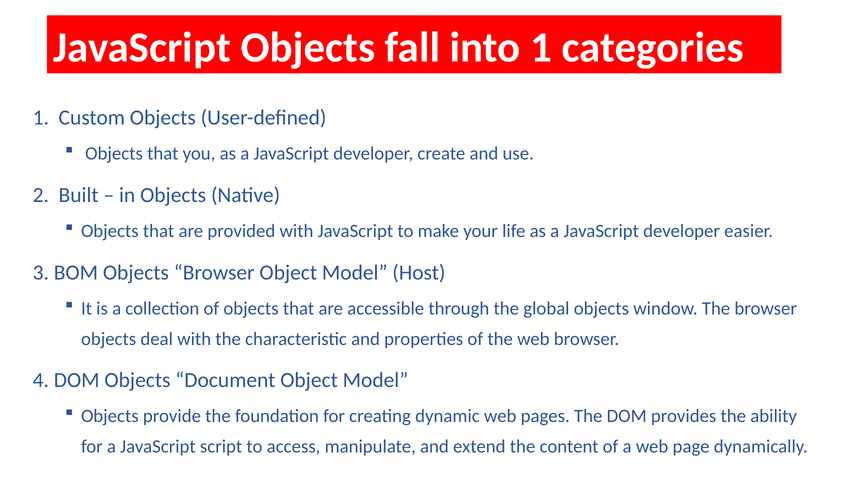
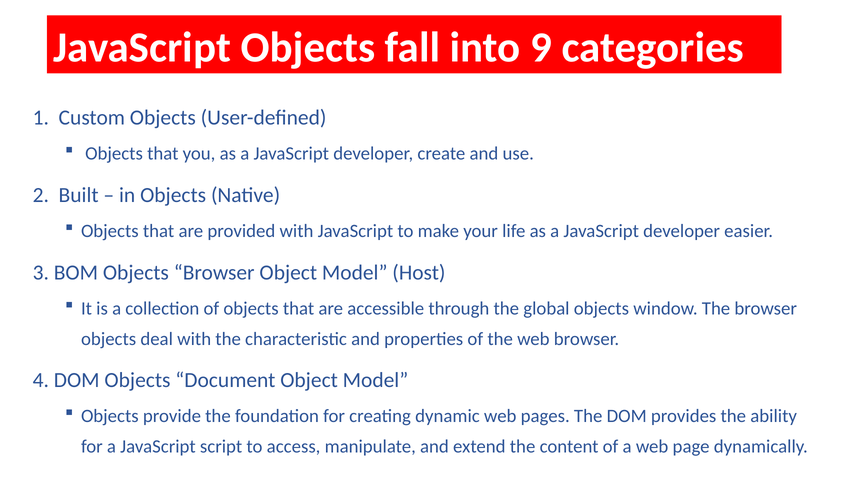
into 1: 1 -> 9 (541, 47)
